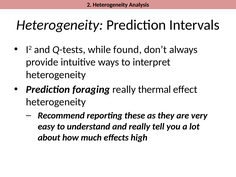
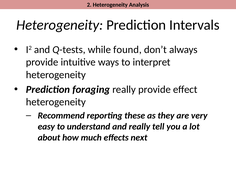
really thermal: thermal -> provide (154, 89)
high: high -> next (139, 138)
